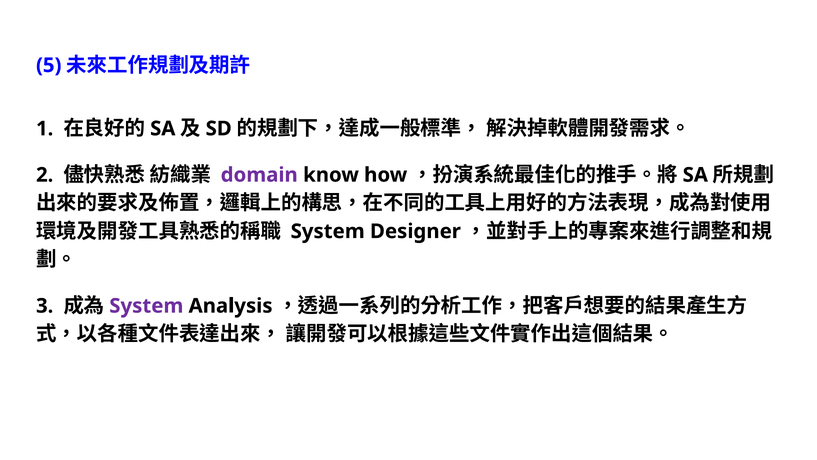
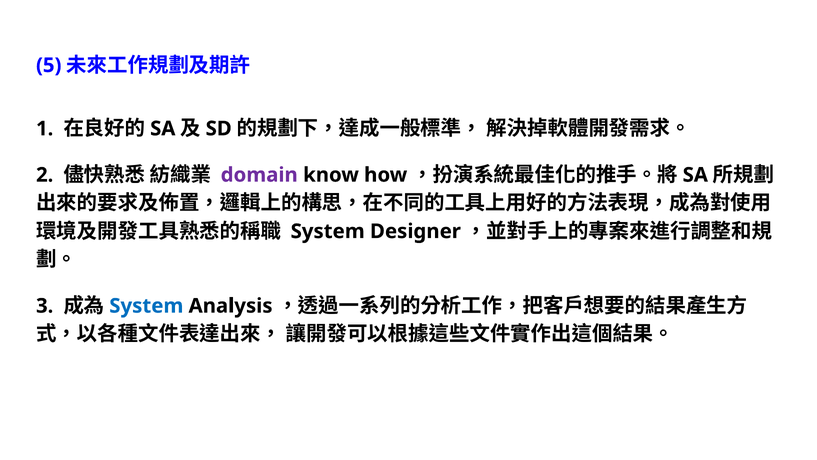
System colour: purple -> blue (146, 306)
